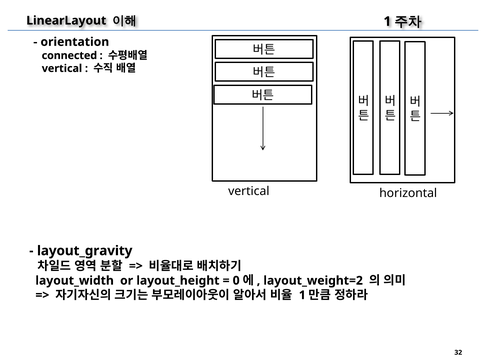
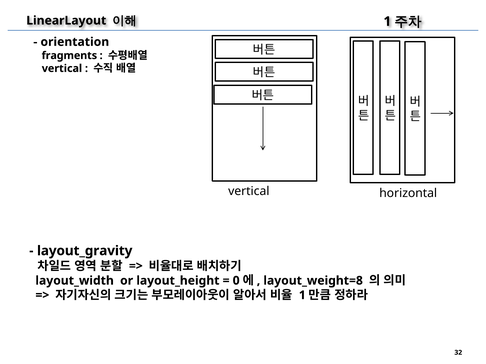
connected: connected -> fragments (69, 56)
layout_weight=2: layout_weight=2 -> layout_weight=8 (313, 281)
